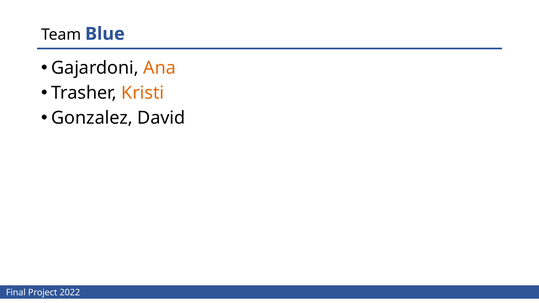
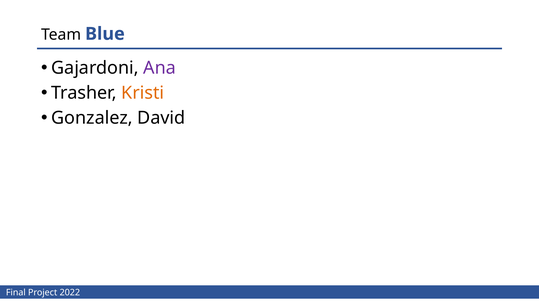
Ana colour: orange -> purple (160, 68)
